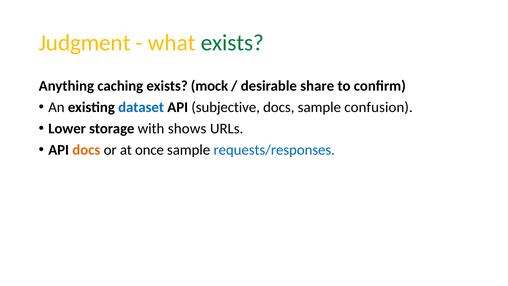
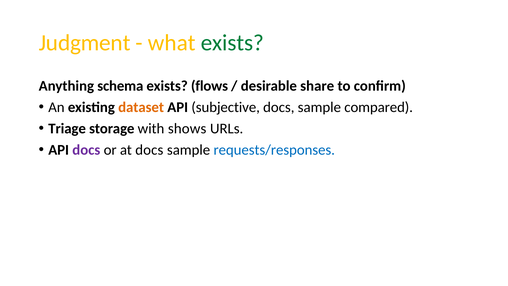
caching: caching -> schema (120, 86)
mock: mock -> flows (209, 86)
dataset colour: blue -> orange (141, 107)
confusion: confusion -> compared (379, 107)
Lower: Lower -> Triage (67, 128)
docs colour: orange -> purple (86, 150)
at once: once -> docs (149, 150)
